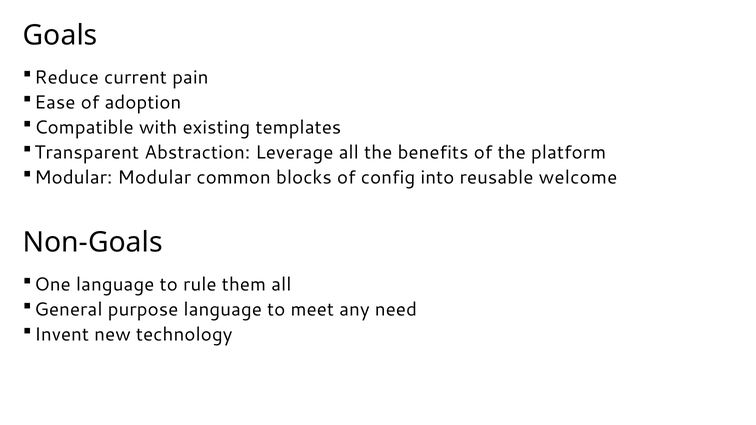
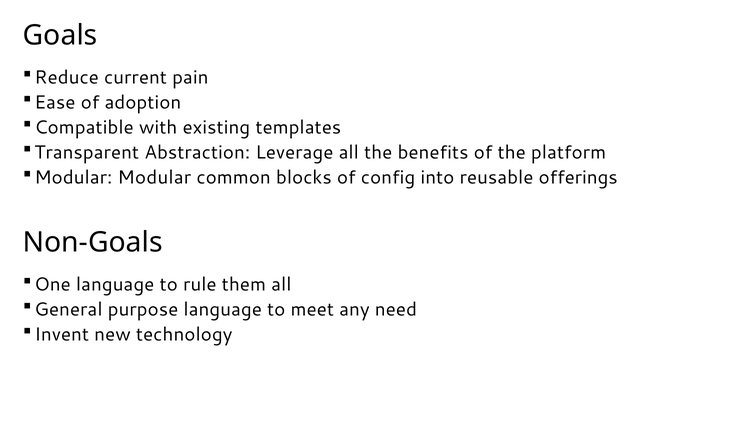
welcome: welcome -> offerings (578, 178)
